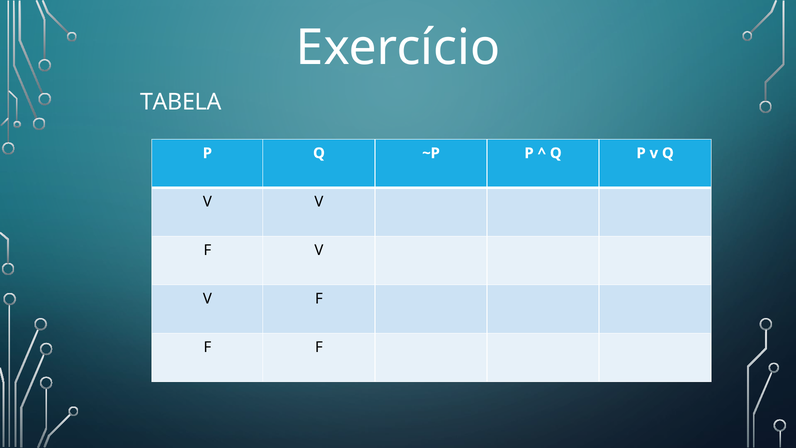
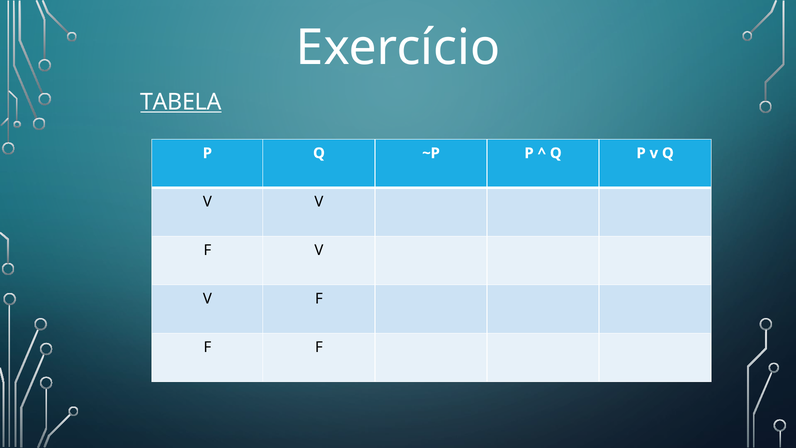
TABELA underline: none -> present (181, 102)
